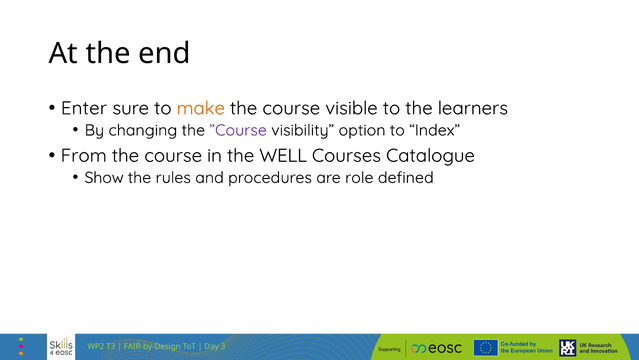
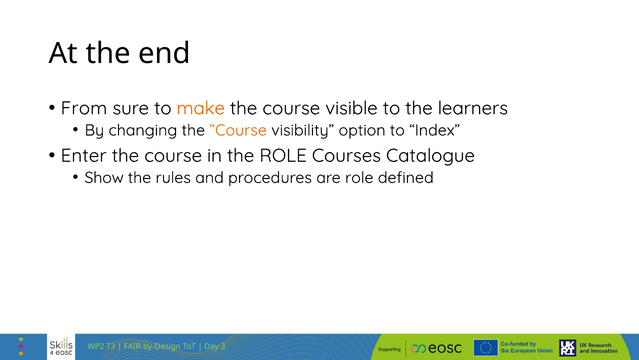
Enter: Enter -> From (84, 108)
”Course colour: purple -> orange (238, 130)
From: From -> Enter (84, 155)
the WELL: WELL -> ROLE (283, 155)
